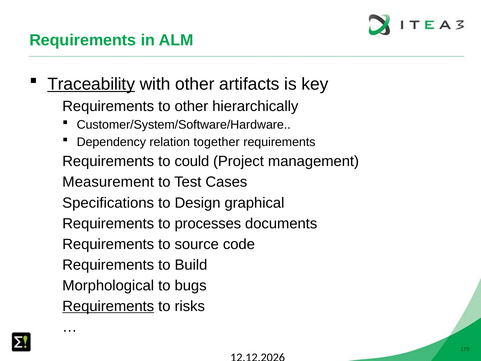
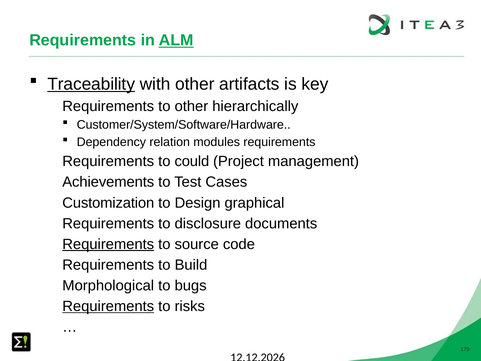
ALM underline: none -> present (176, 40)
together: together -> modules (217, 142)
Measurement: Measurement -> Achievements (108, 182)
Specifications: Specifications -> Customization (108, 203)
processes: processes -> disclosure (208, 223)
Requirements underline: none -> present (108, 244)
